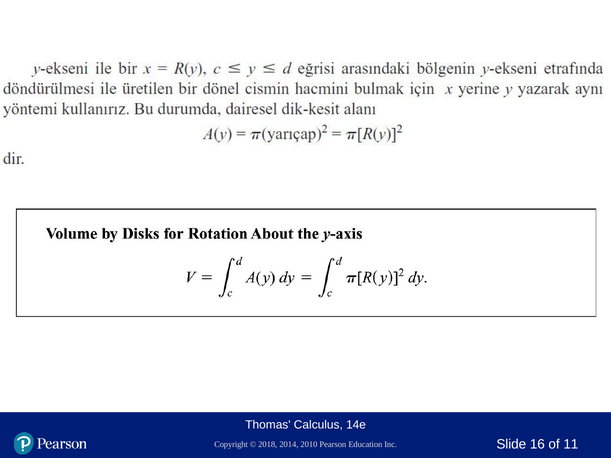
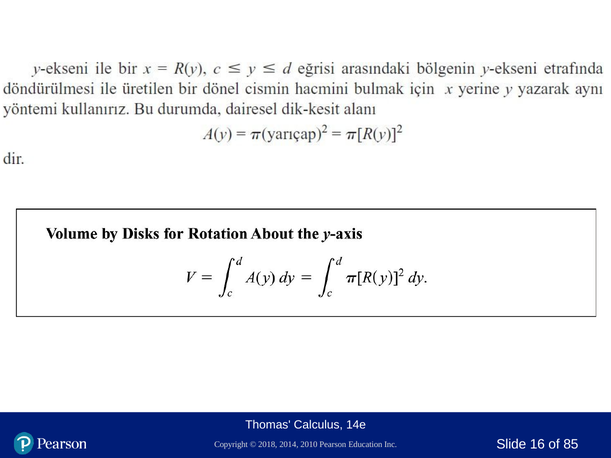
11: 11 -> 85 (571, 444)
